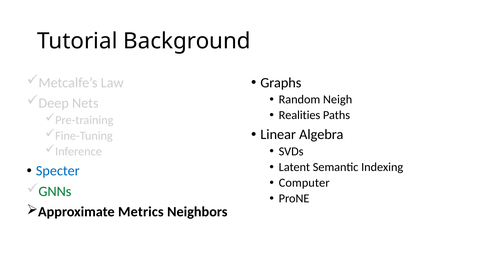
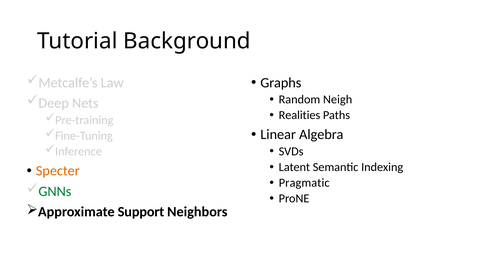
Specter colour: blue -> orange (58, 171)
Computer: Computer -> Pragmatic (304, 183)
Metrics: Metrics -> Support (141, 212)
